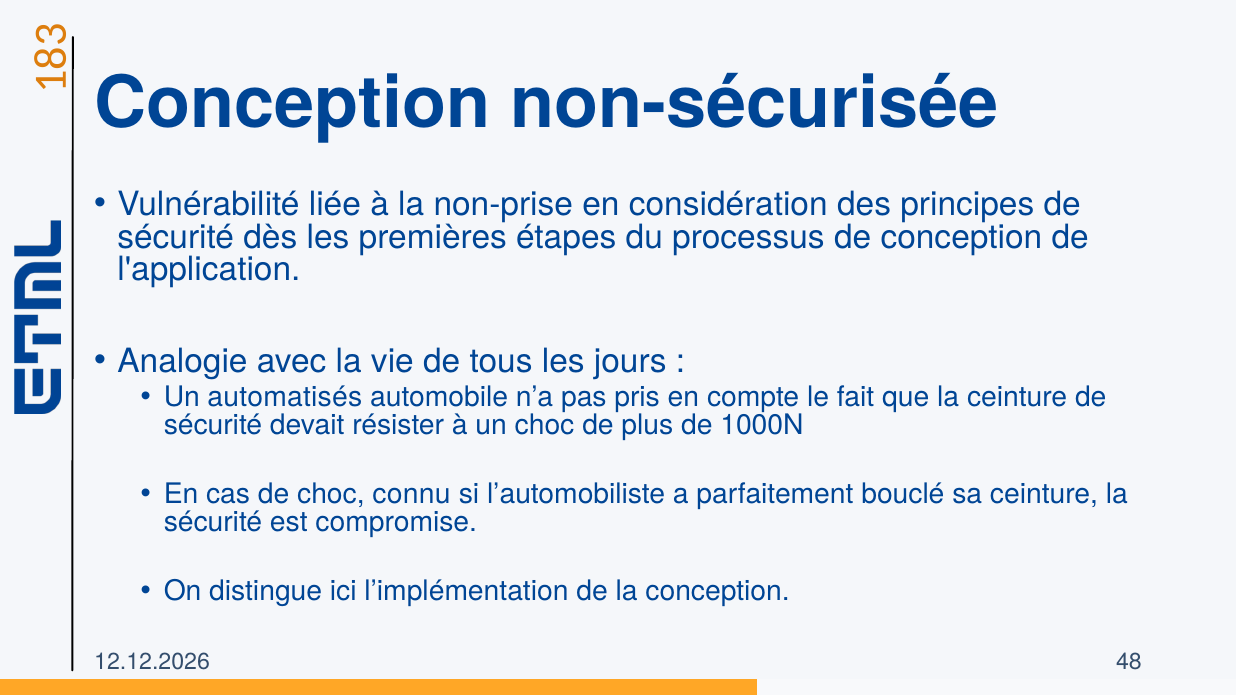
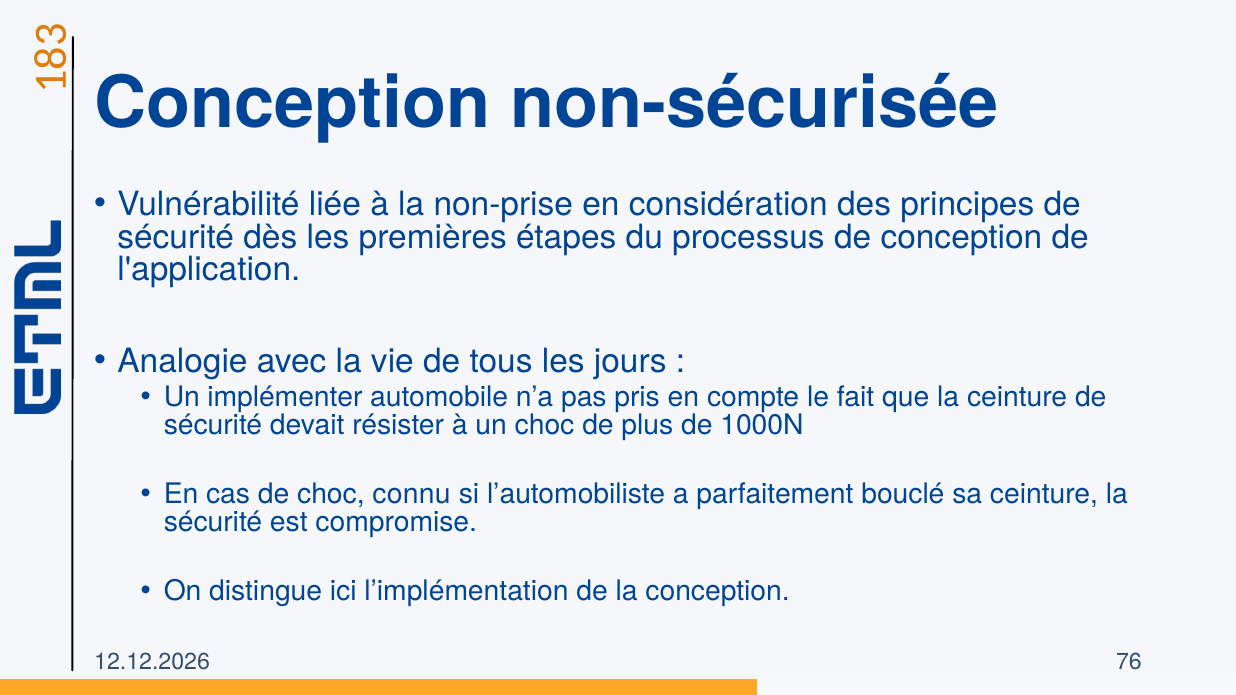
automatisés: automatisés -> implémenter (285, 397)
48: 48 -> 76 (1129, 662)
